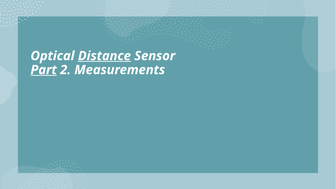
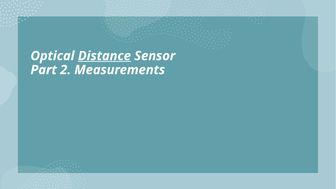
Part underline: present -> none (44, 70)
